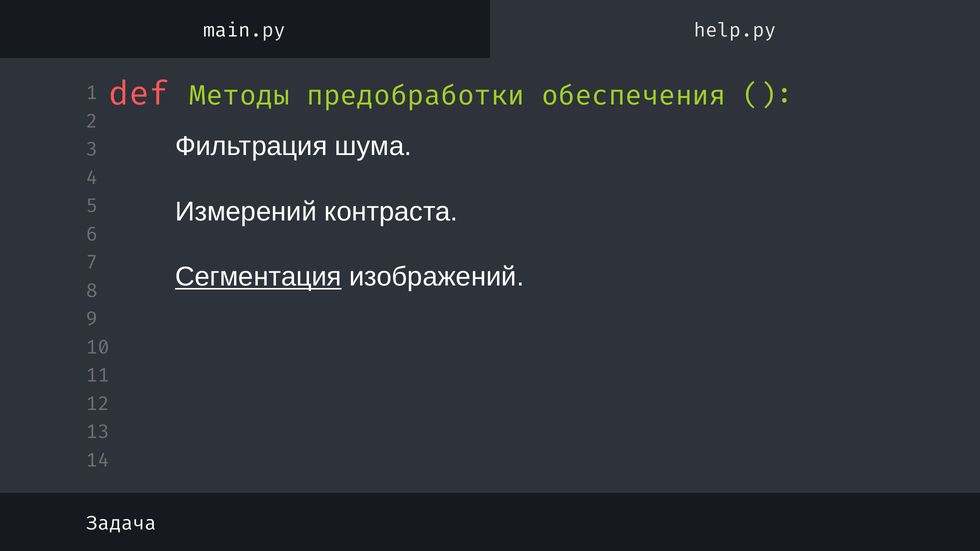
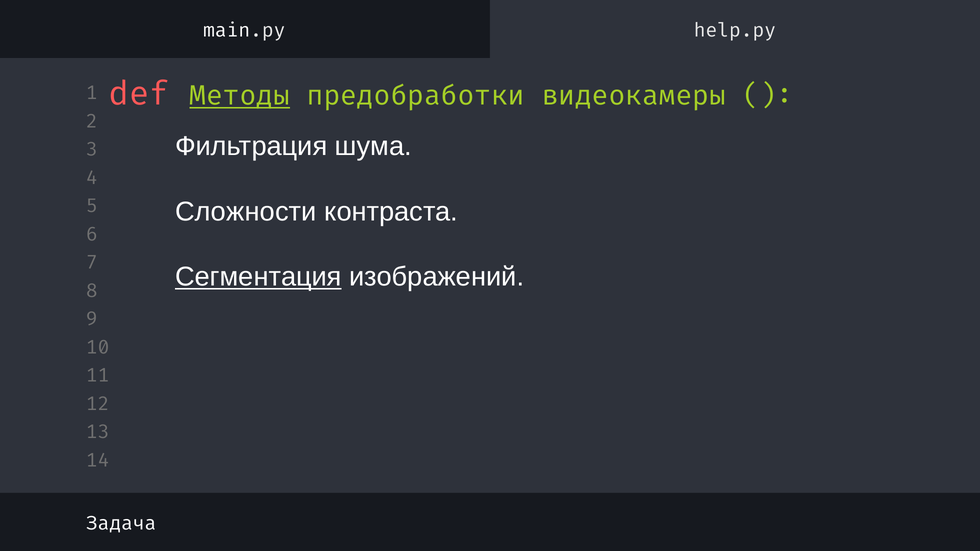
Методы underline: none -> present (240, 96)
обеспечения: обеспечения -> видеокамеры (634, 96)
Измерений: Измерений -> Сложности (246, 212)
